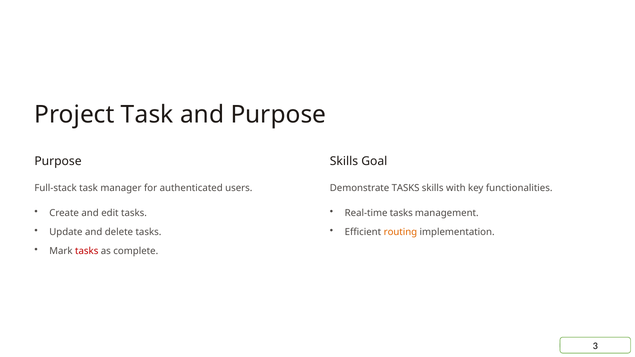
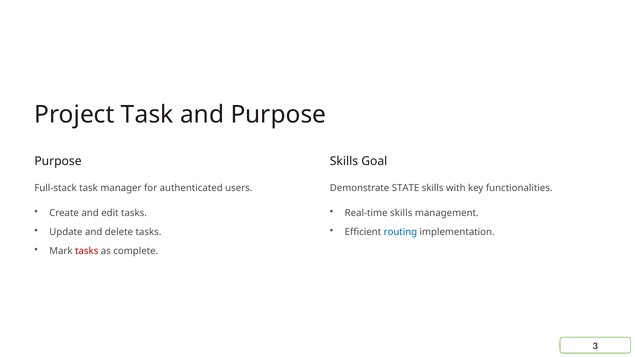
Demonstrate TASKS: TASKS -> STATE (406, 188)
Real-time tasks: tasks -> skills (401, 213)
routing colour: orange -> blue (400, 232)
